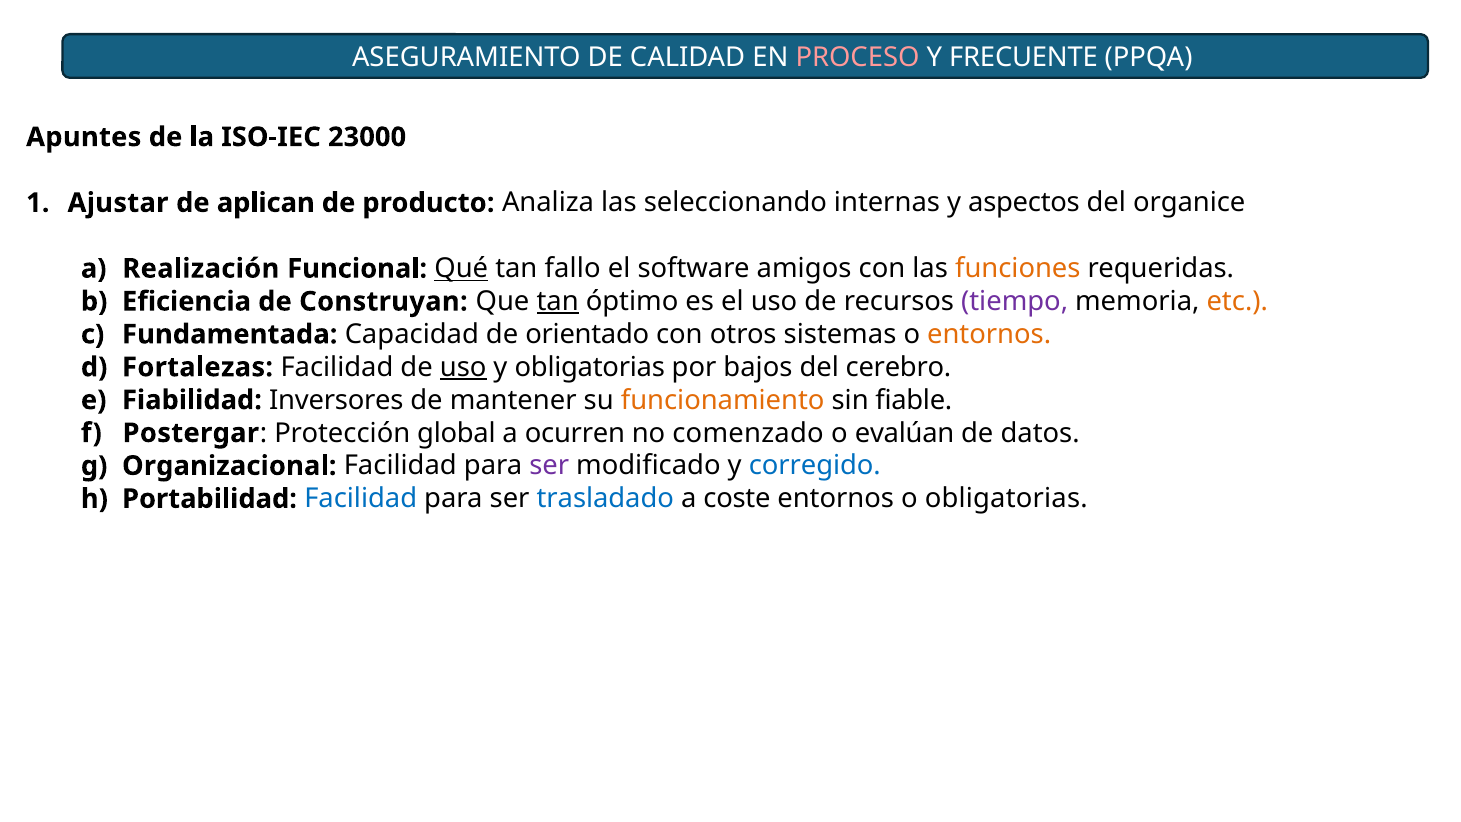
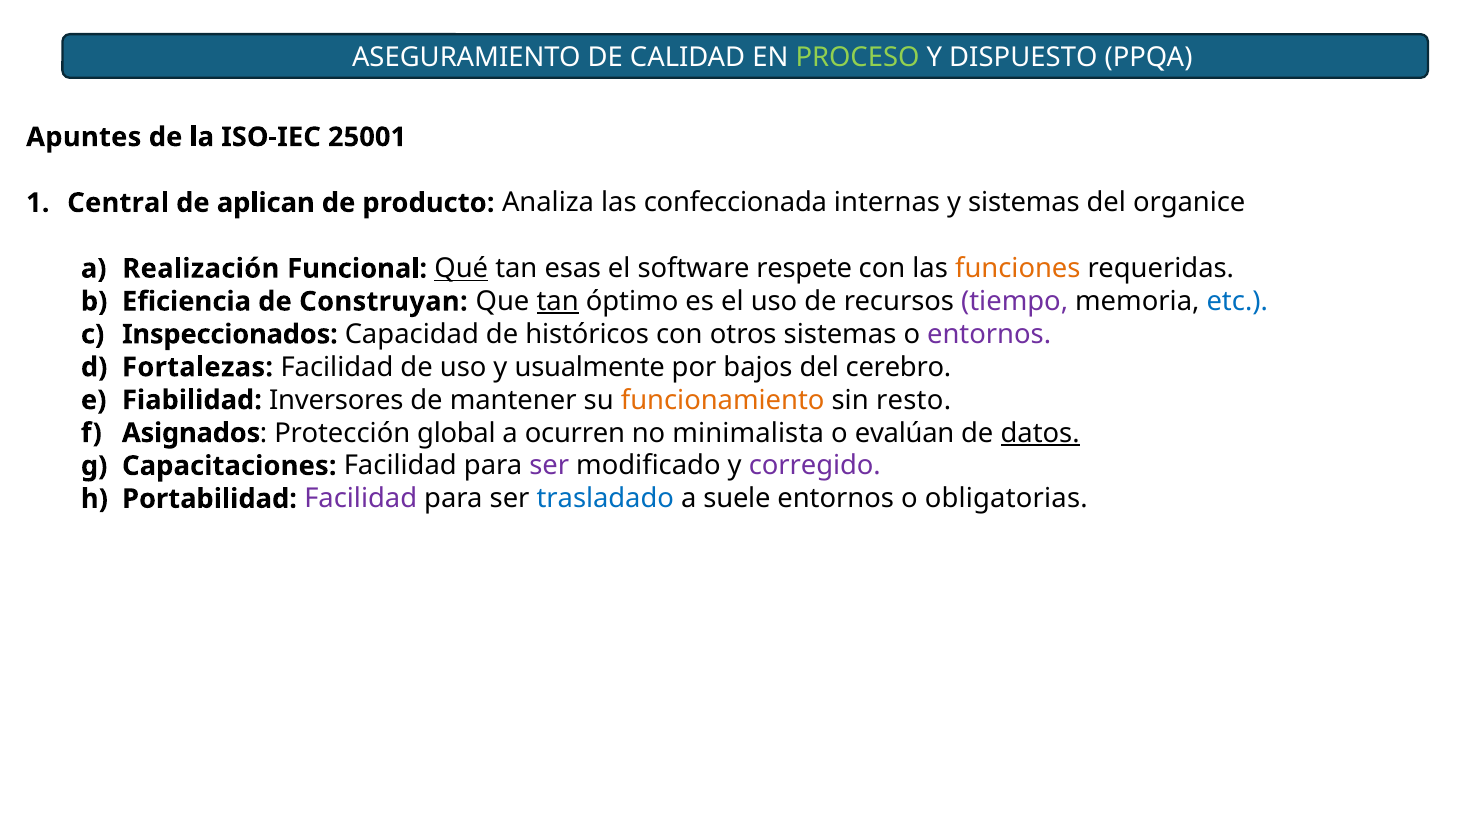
PROCESO colour: pink -> light green (857, 58)
FRECUENTE: FRECUENTE -> DISPUESTO (1023, 58)
23000: 23000 -> 25001 (367, 137)
Ajustar: Ajustar -> Central (118, 203)
seleccionando: seleccionando -> confeccionada (735, 203)
y aspectos: aspectos -> sistemas (1024, 203)
fallo: fallo -> esas (573, 269)
amigos: amigos -> respete (804, 269)
etc colour: orange -> blue (1237, 301)
Fundamentada: Fundamentada -> Inspeccionados (230, 334)
orientado: orientado -> históricos (587, 334)
entornos colour: orange -> purple (989, 334)
uso underline: present -> none (463, 367)
y obligatorias: obligatorias -> usualmente (590, 367)
fiable: fiable -> resto (914, 400)
Postergar: Postergar -> Asignados (191, 433)
comenzado: comenzado -> minimalista (748, 433)
datos underline: none -> present (1040, 433)
Organizacional: Organizacional -> Capacitaciones (229, 466)
corregido colour: blue -> purple (815, 466)
Facilidad colour: blue -> purple (361, 499)
coste: coste -> suele (737, 499)
